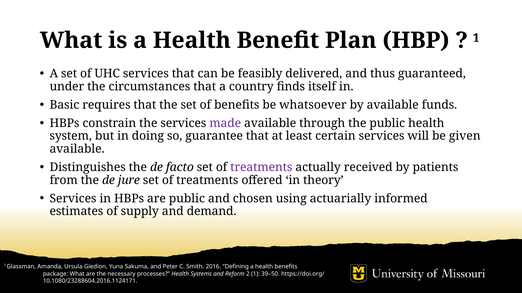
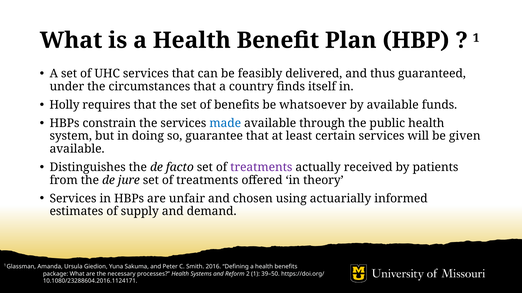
Basic: Basic -> Holly (64, 105)
made colour: purple -> blue (225, 123)
are public: public -> unfair (187, 199)
